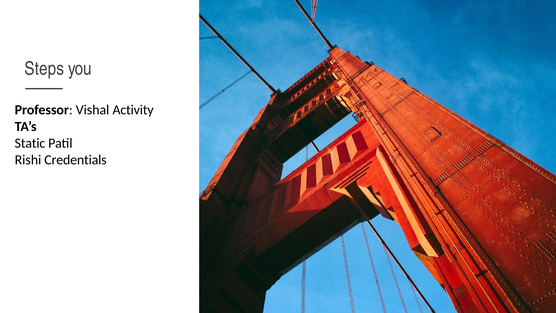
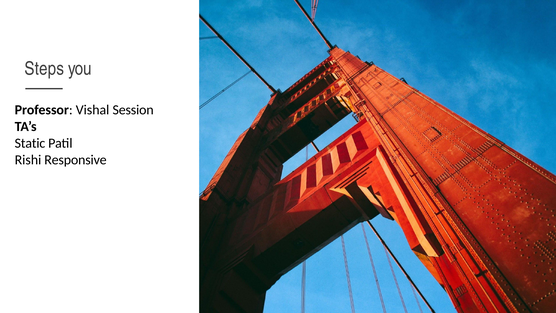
Activity: Activity -> Session (133, 110)
Credentials: Credentials -> Responsive (75, 160)
